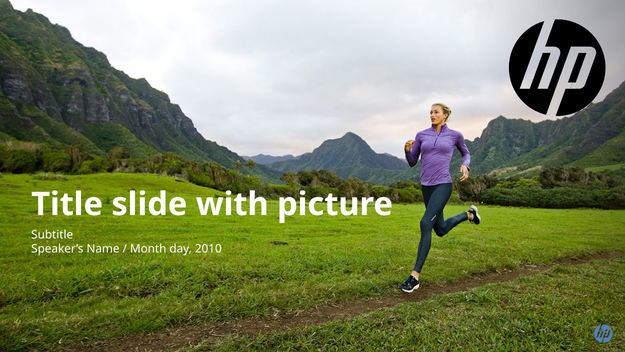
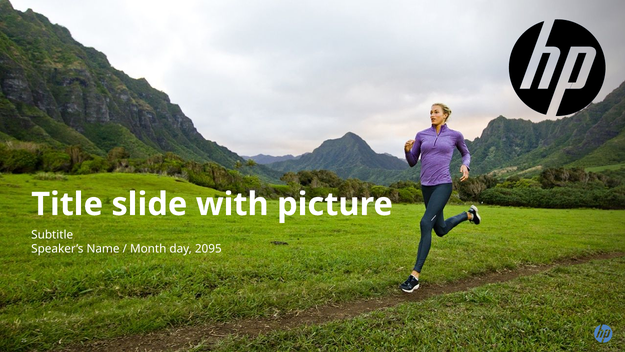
2010: 2010 -> 2095 (208, 249)
